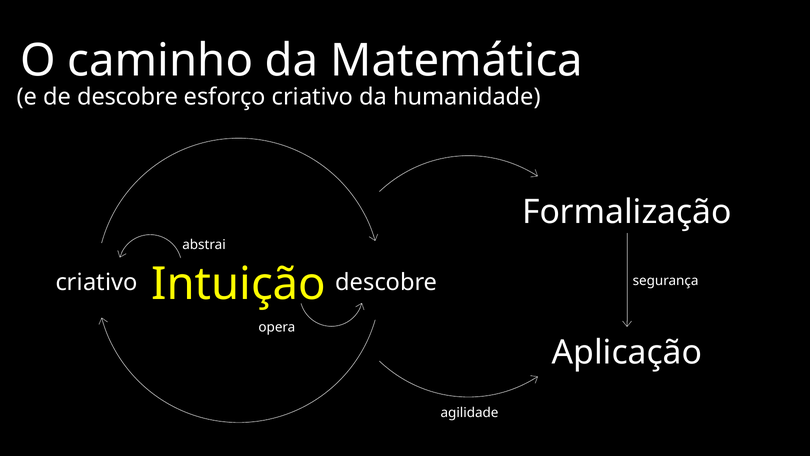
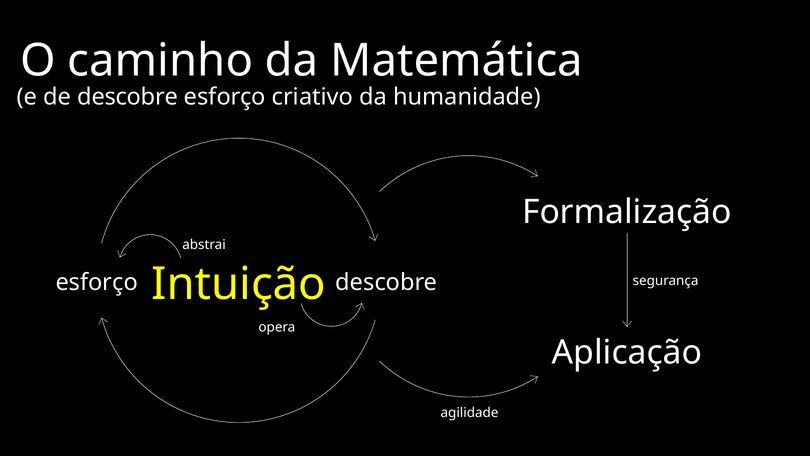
criativo: criativo -> esforço (97, 282)
